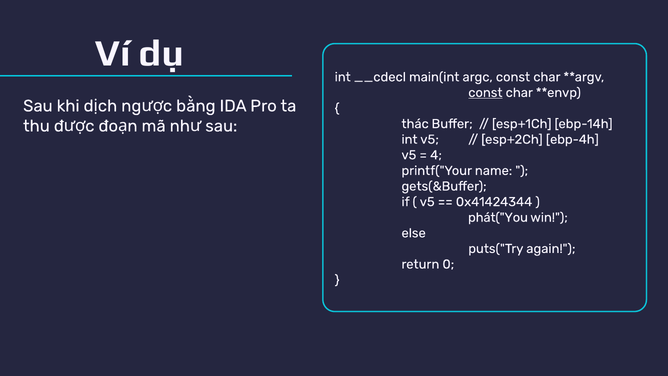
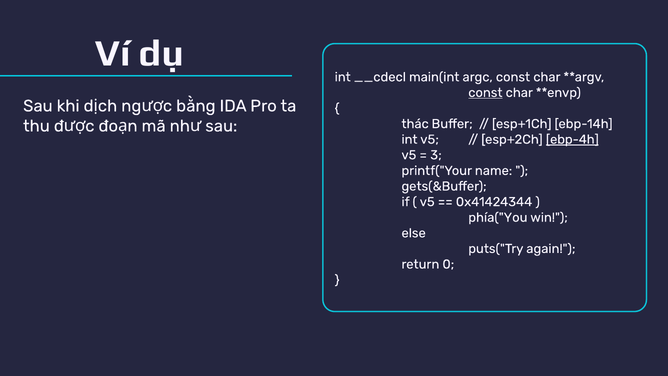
ebp-4h underline: none -> present (572, 139)
4: 4 -> 3 (436, 155)
phát("You: phát("You -> phía("You (498, 217)
